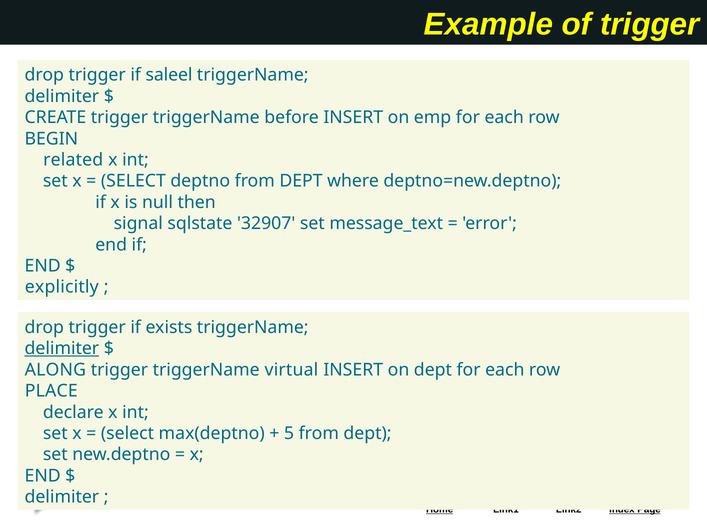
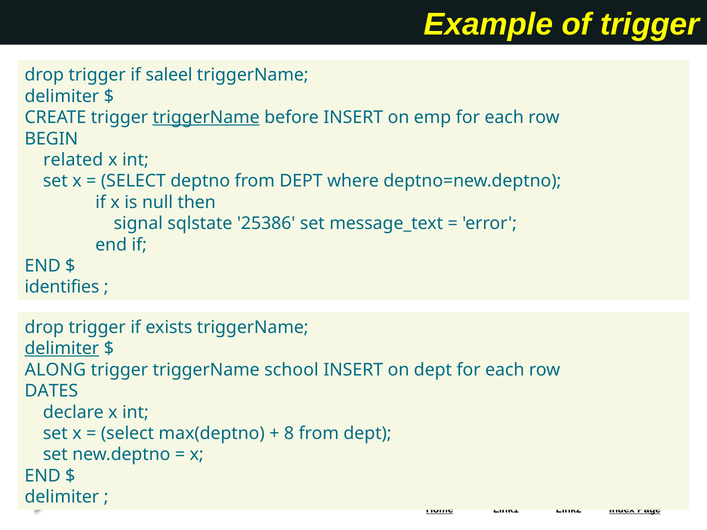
triggerName underline: none -> present (206, 118)
32907: 32907 -> 25386 (266, 224)
explicitly: explicitly -> identifies (62, 287)
virtual: virtual -> school (291, 370)
PLACE: PLACE -> DATES (51, 391)
5: 5 -> 8 (289, 434)
